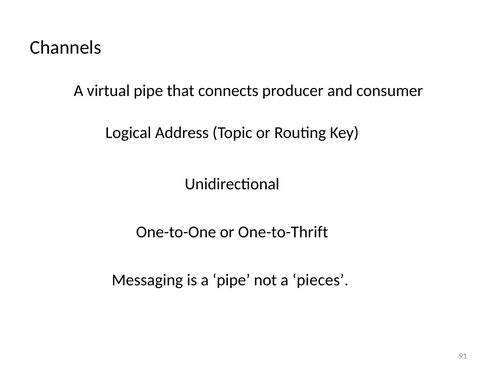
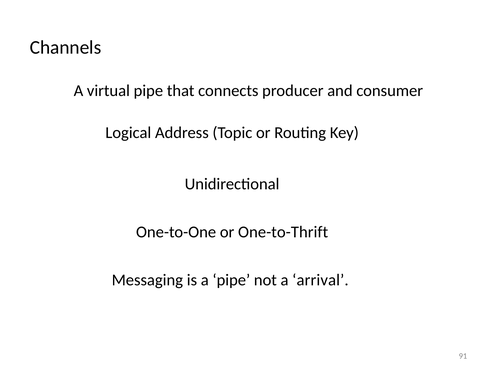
pieces: pieces -> arrival (320, 280)
